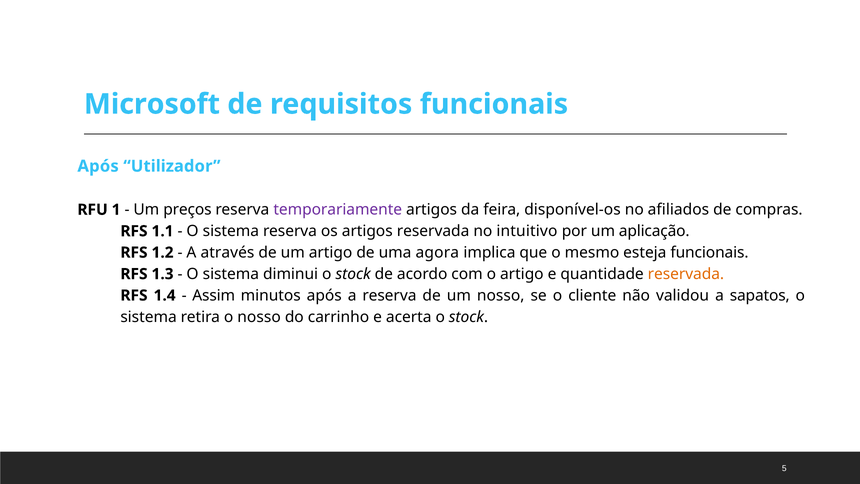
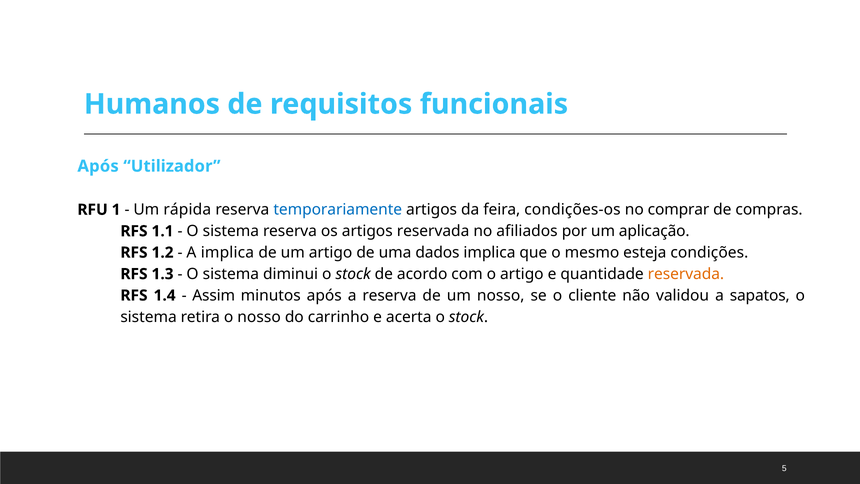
Microsoft: Microsoft -> Humanos (152, 104)
preços: preços -> rápida (187, 210)
temporariamente colour: purple -> blue (338, 210)
disponível-os: disponível-os -> condições-os (572, 210)
afiliados: afiliados -> comprar (679, 210)
intuitivo: intuitivo -> afiliados (527, 231)
A através: através -> implica (227, 252)
agora: agora -> dados (437, 252)
esteja funcionais: funcionais -> condições (709, 252)
